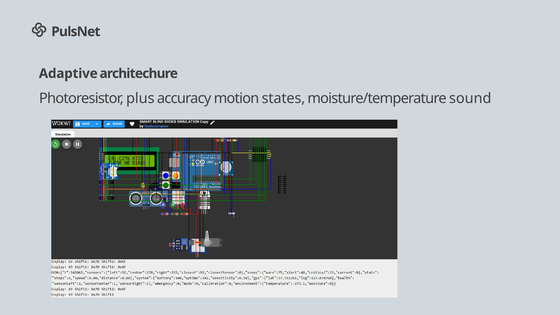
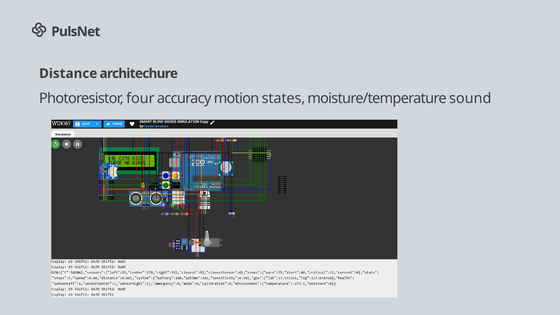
Adaptive: Adaptive -> Distance (68, 74)
plus: plus -> four (140, 99)
